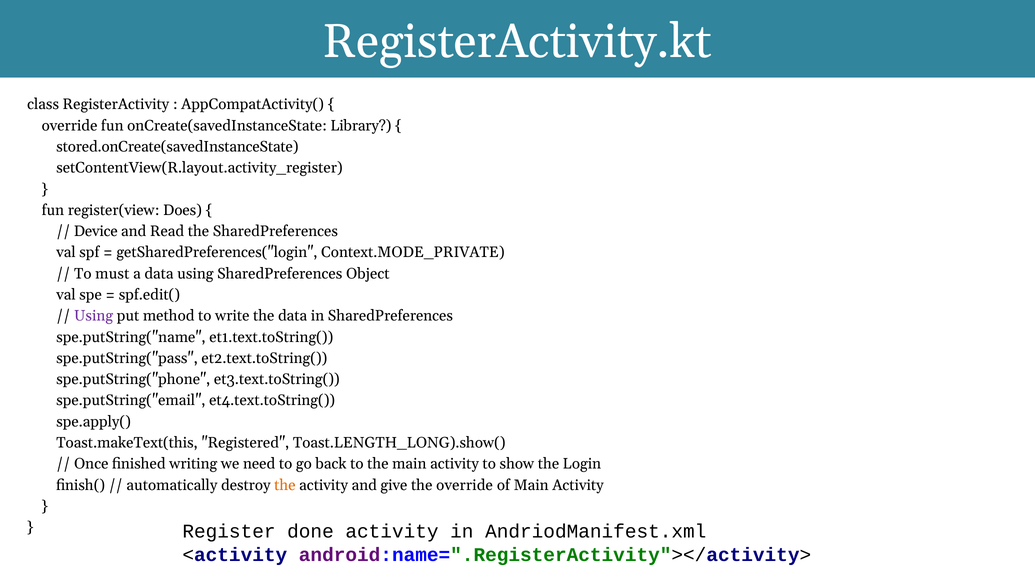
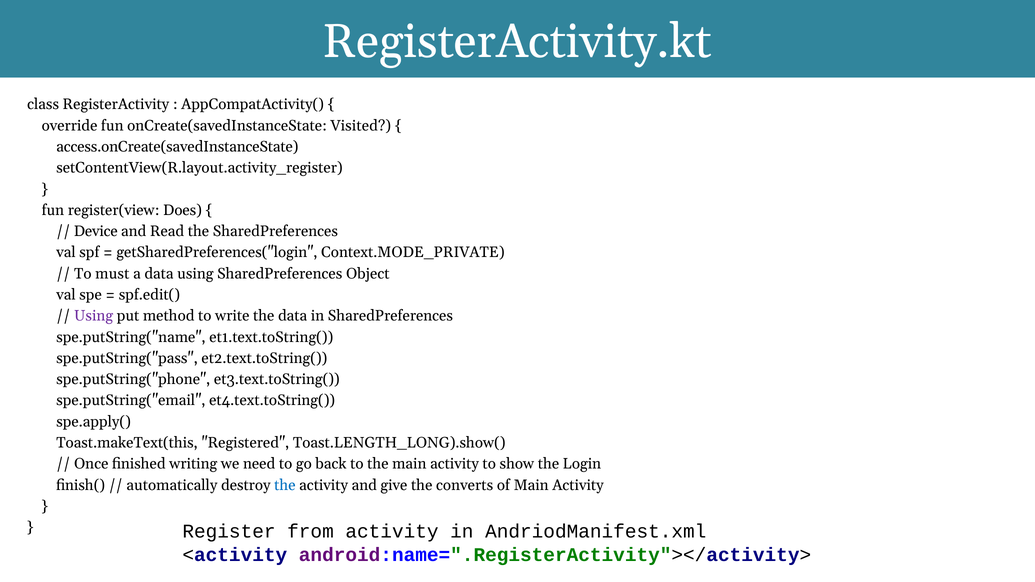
Library: Library -> Visited (361, 126)
stored.onCreate(savedInstanceState: stored.onCreate(savedInstanceState -> access.onCreate(savedInstanceState (177, 147)
the colour: orange -> blue (285, 485)
the override: override -> converts (465, 485)
done: done -> from (310, 531)
